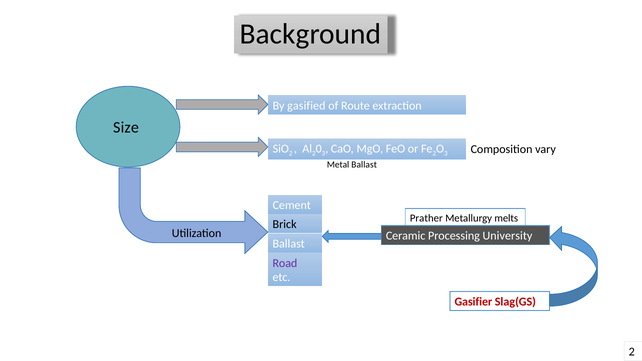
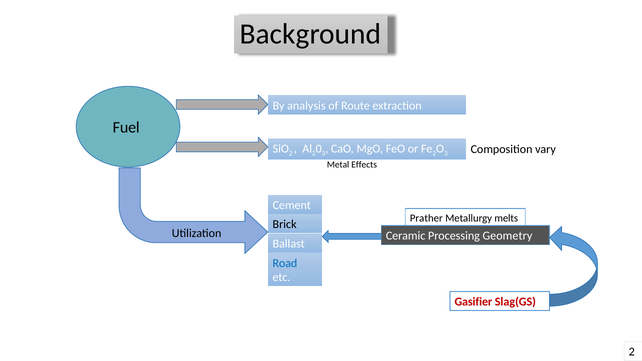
gasified: gasified -> analysis (306, 106)
Size: Size -> Fuel (126, 128)
Metal Ballast: Ballast -> Effects (364, 165)
University: University -> Geometry (507, 236)
Road colour: purple -> blue (285, 263)
